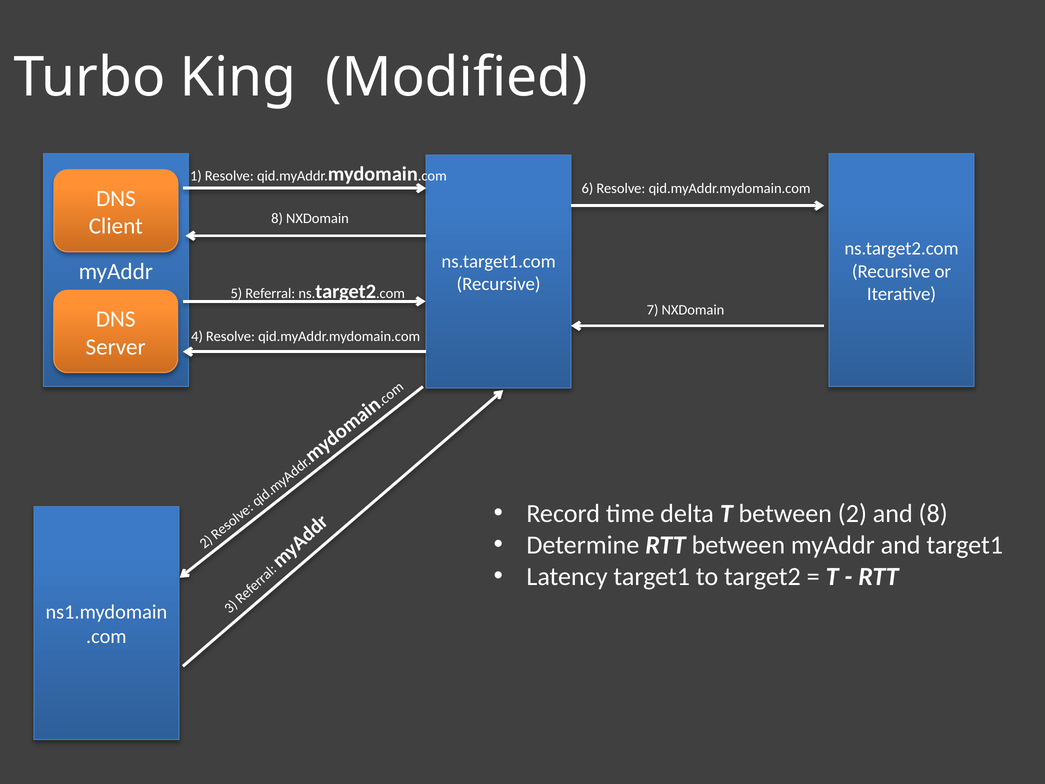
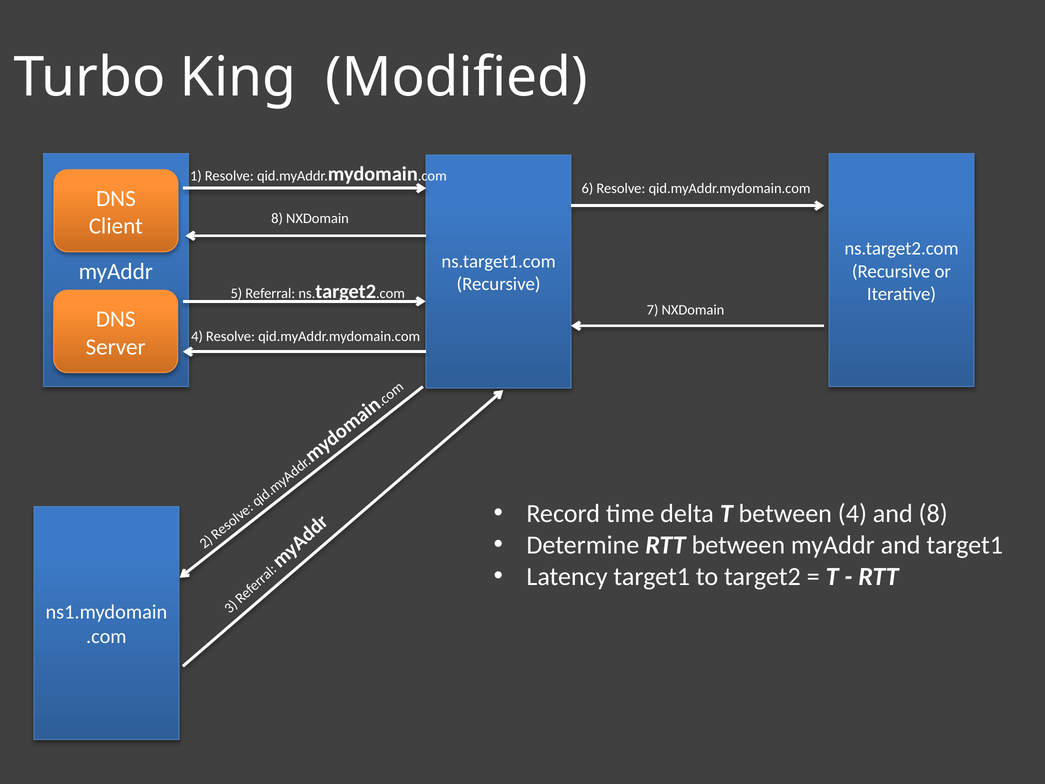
between 2: 2 -> 4 (852, 514)
